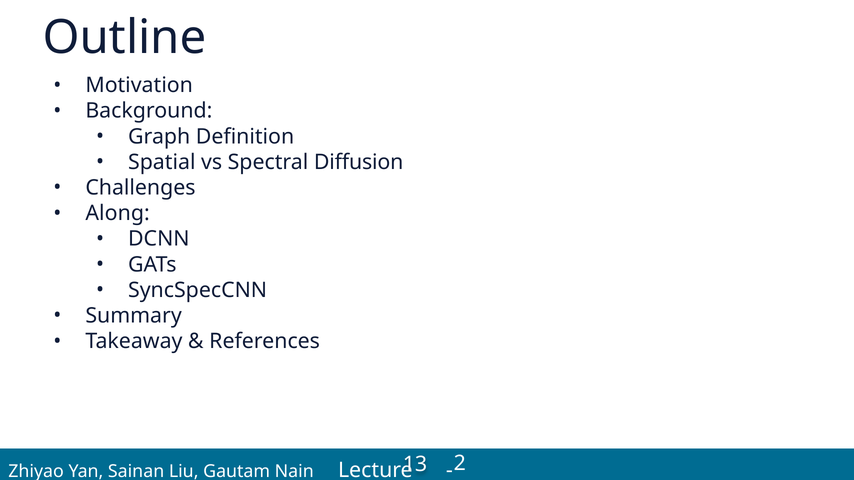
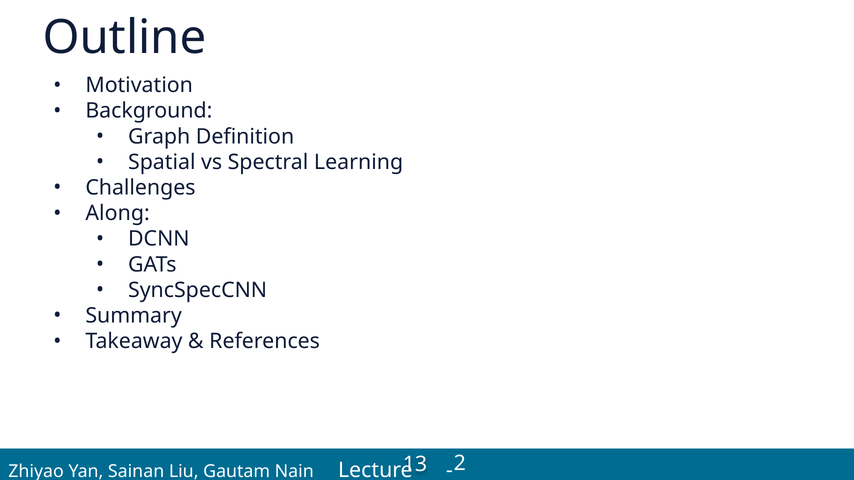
Diffusion: Diffusion -> Learning (359, 162)
